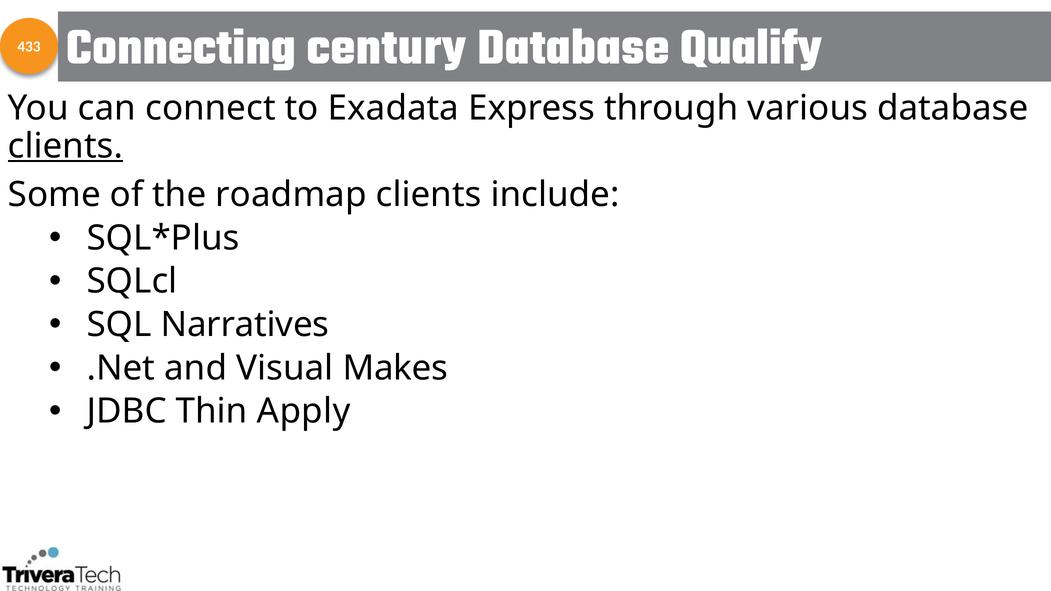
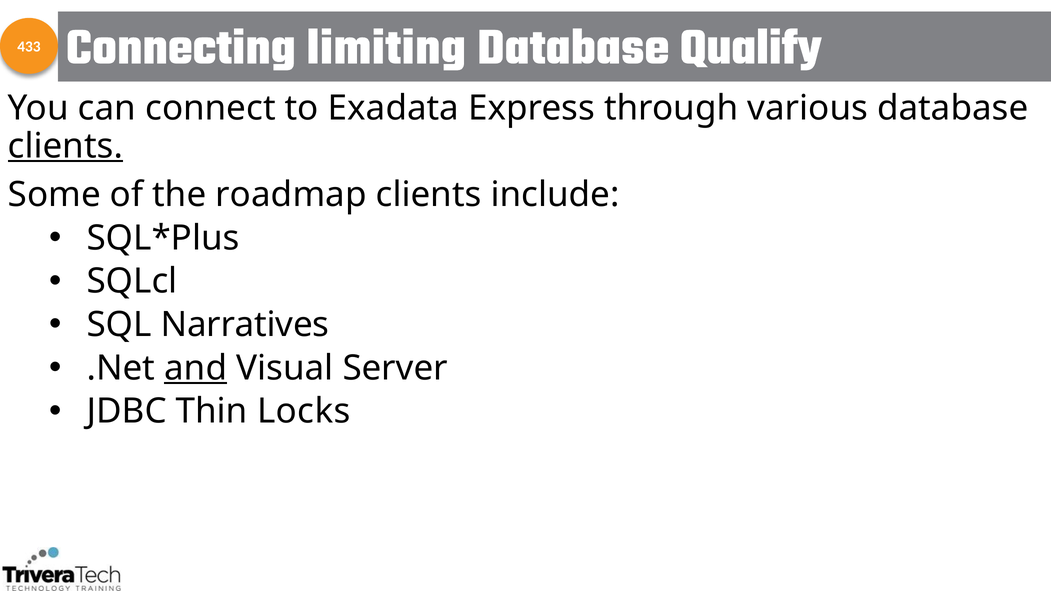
century: century -> limiting (386, 46)
and underline: none -> present (196, 368)
Makes: Makes -> Server (395, 368)
Apply: Apply -> Locks (304, 411)
